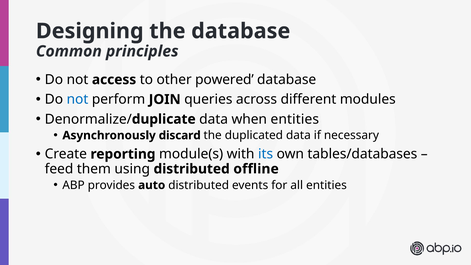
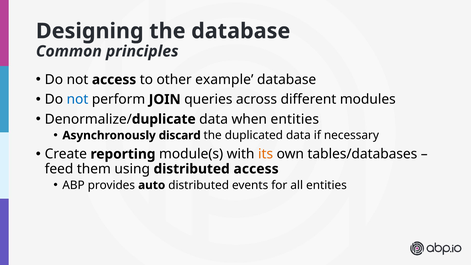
powered: powered -> example (224, 80)
its colour: blue -> orange (266, 154)
distributed offline: offline -> access (256, 169)
